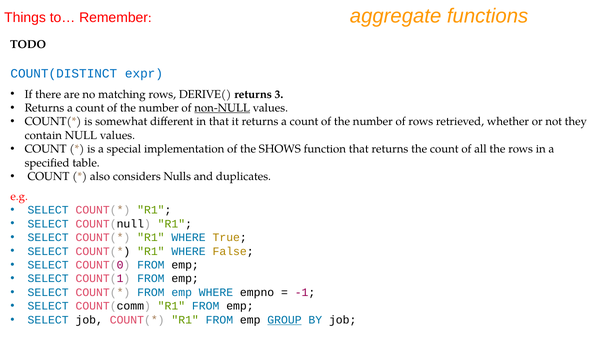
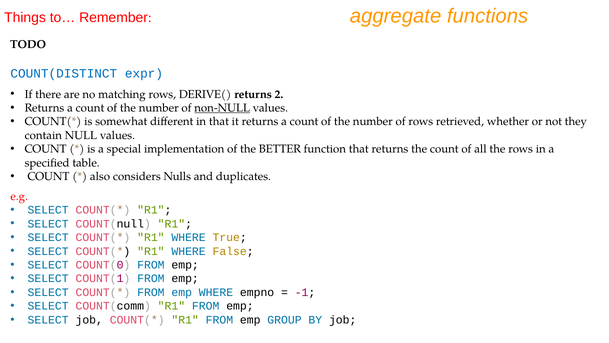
3: 3 -> 2 (279, 94)
SHOWS: SHOWS -> BETTER (280, 149)
GROUP underline: present -> none (284, 319)
